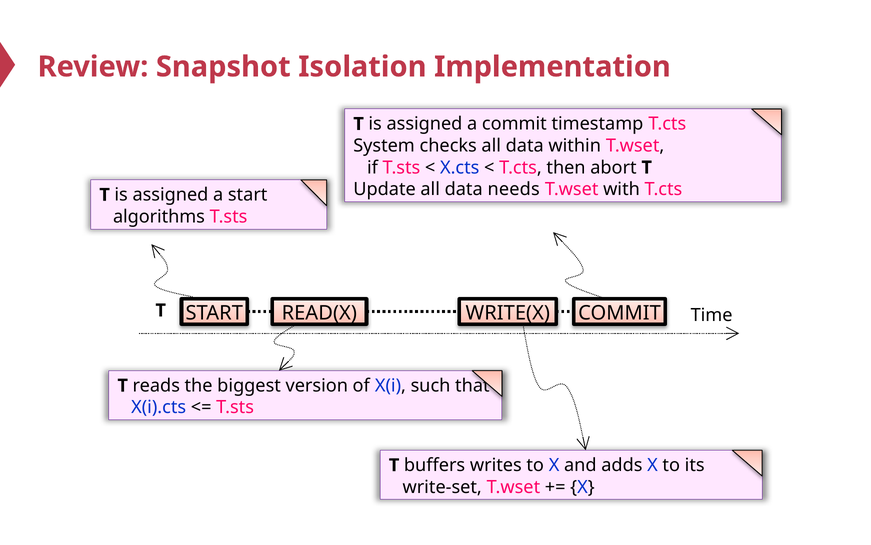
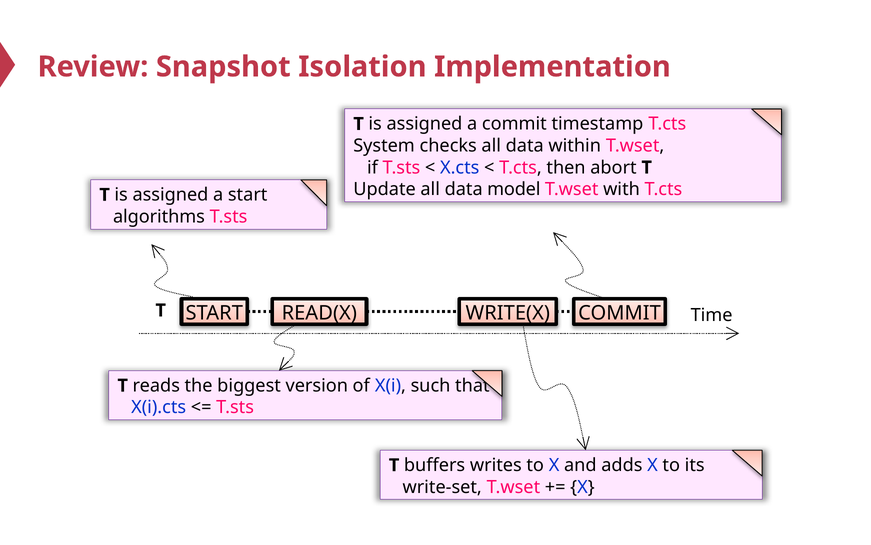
needs: needs -> model (514, 189)
